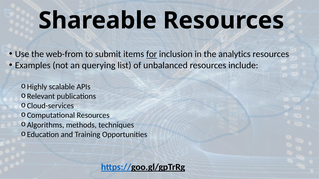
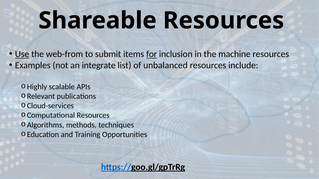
Use underline: none -> present (22, 54)
analytics: analytics -> machine (234, 54)
querying: querying -> integrate (99, 65)
